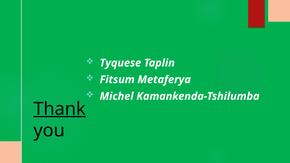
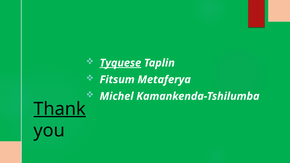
Tyquese underline: none -> present (120, 63)
